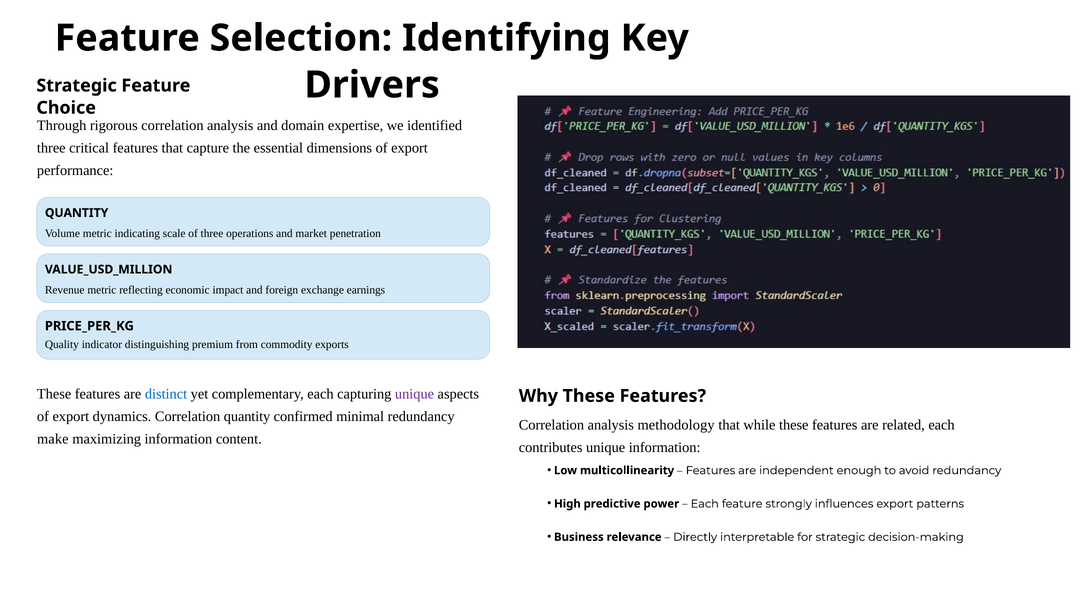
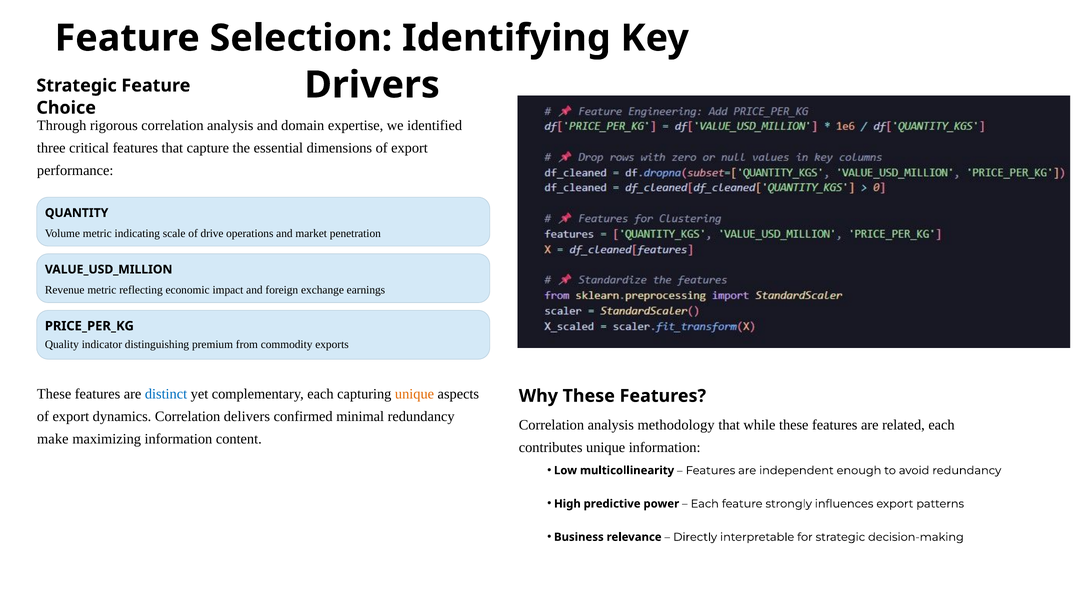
of three: three -> drive (212, 233)
unique colour: purple -> orange (415, 394)
Correlation quantity: quantity -> delivers (247, 416)
